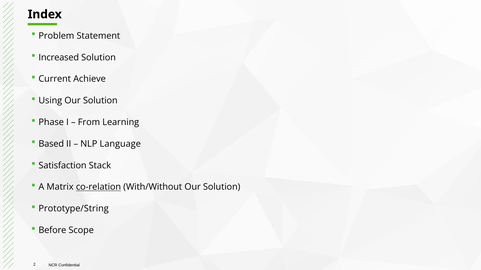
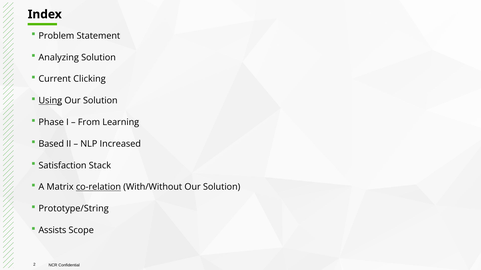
Increased: Increased -> Analyzing (59, 58)
Achieve: Achieve -> Clicking (89, 79)
Using underline: none -> present (50, 101)
Language: Language -> Increased (120, 144)
Before: Before -> Assists (52, 231)
